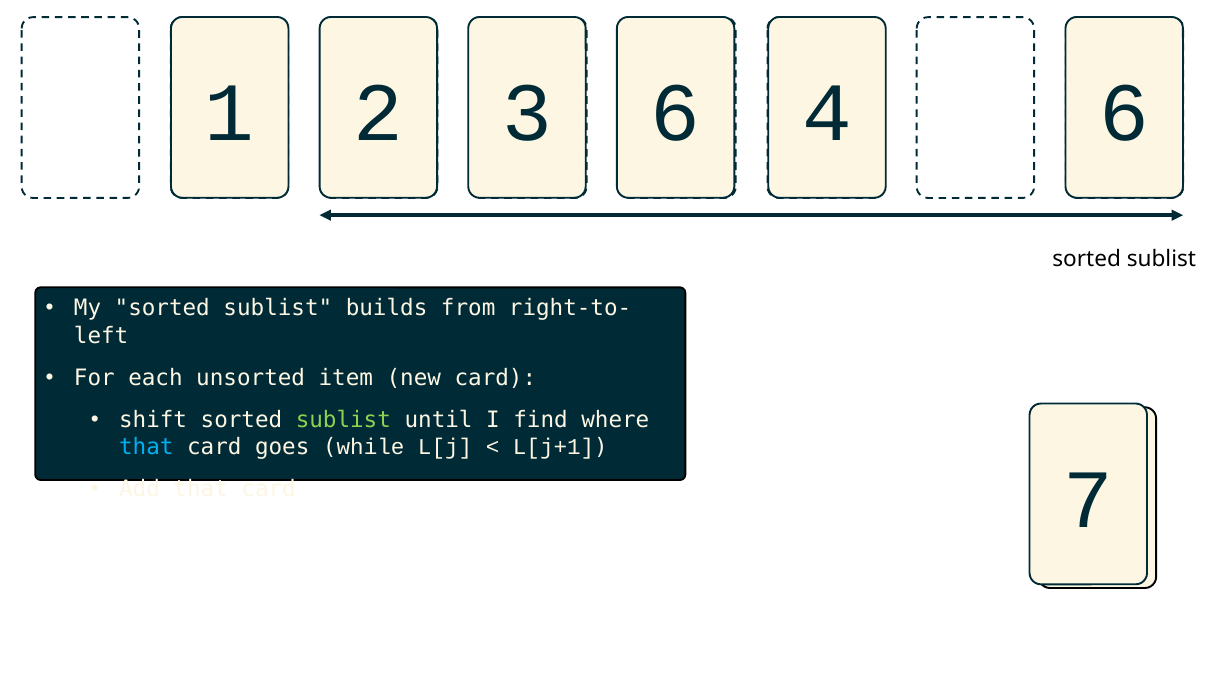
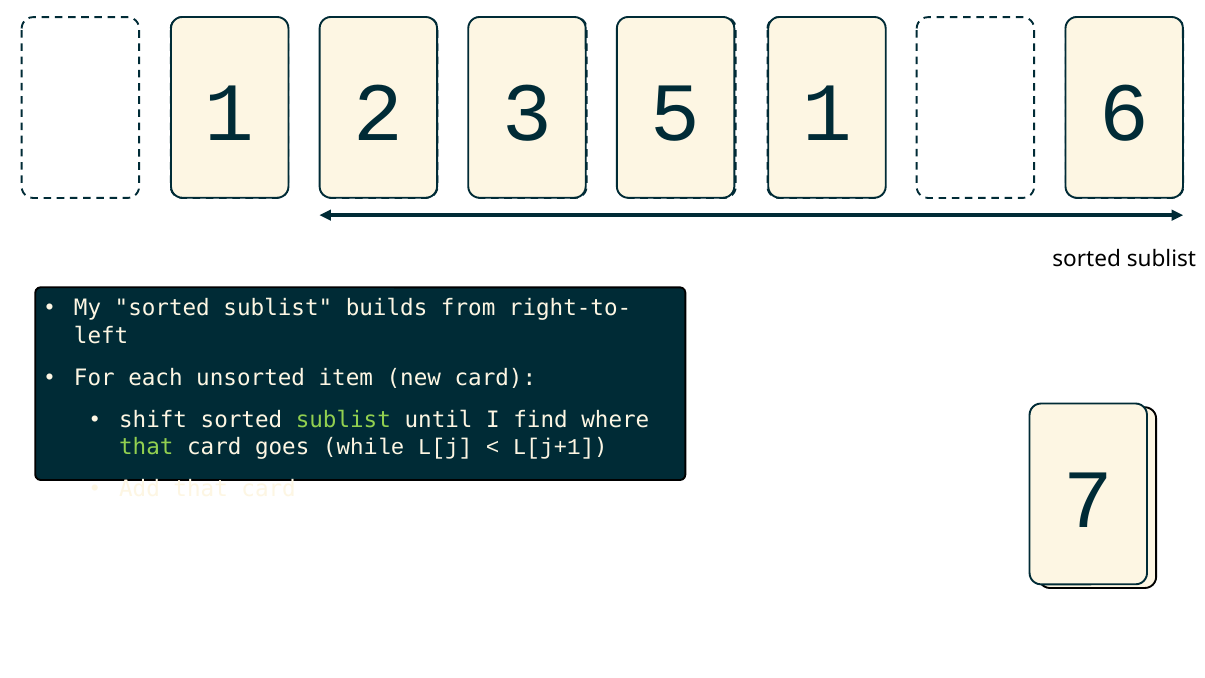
3 6: 6 -> 5 (676, 113)
2 4: 4 -> 1 (827, 113)
that colour: light blue -> light green (146, 447)
